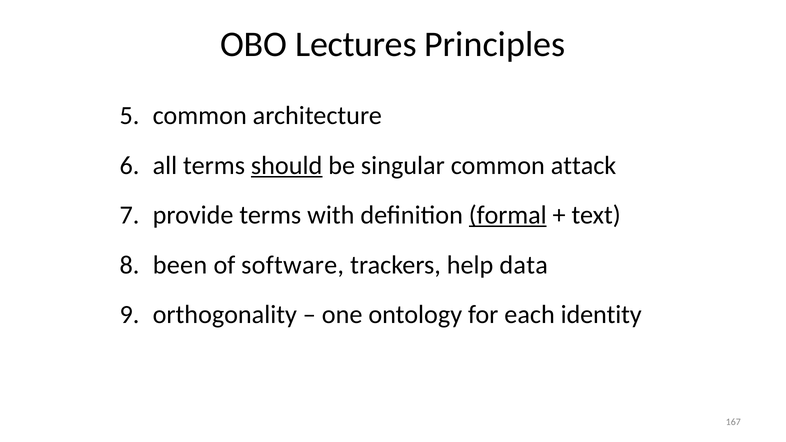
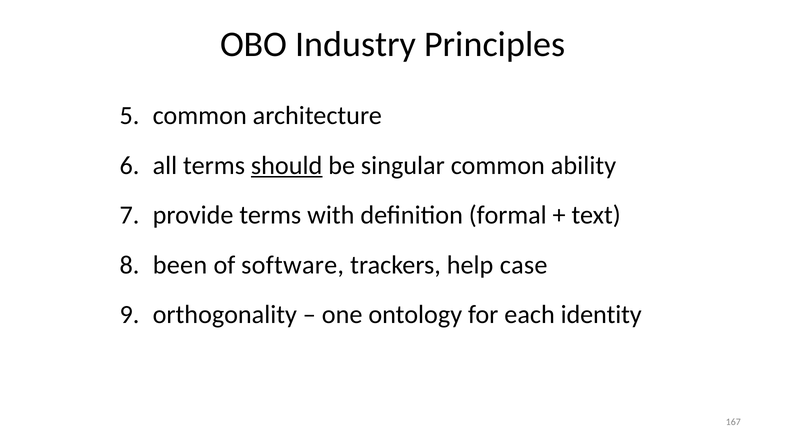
Lectures: Lectures -> Industry (356, 44)
attack: attack -> ability (583, 165)
formal underline: present -> none (508, 215)
data: data -> case (524, 265)
